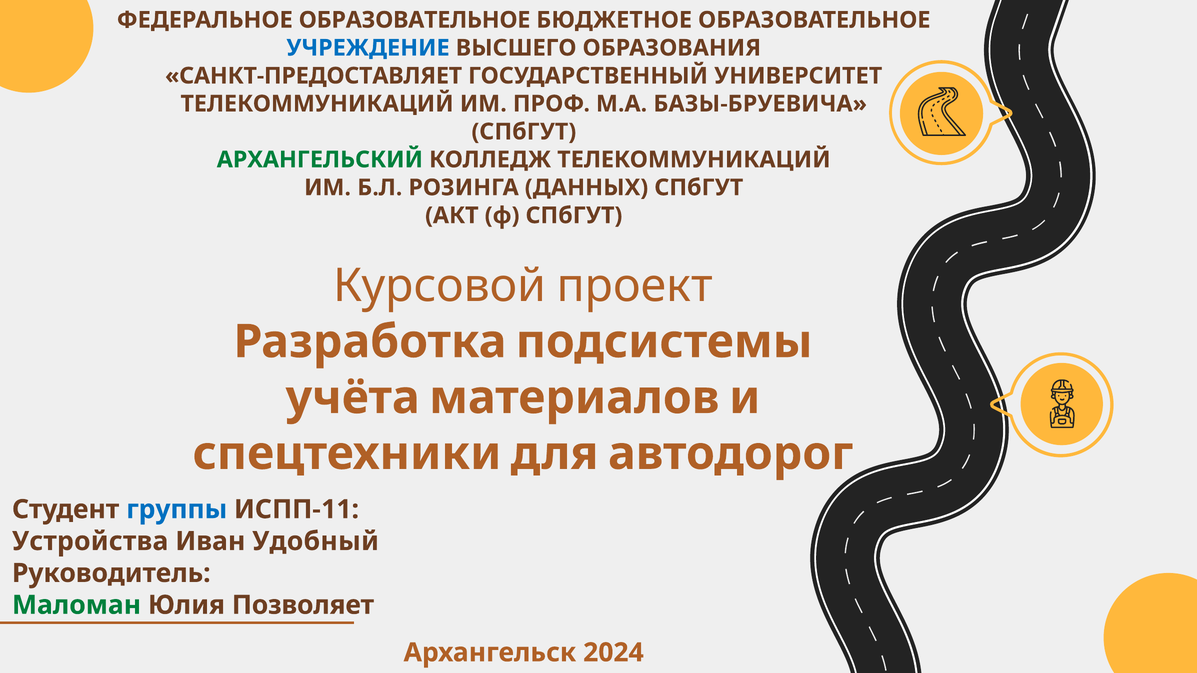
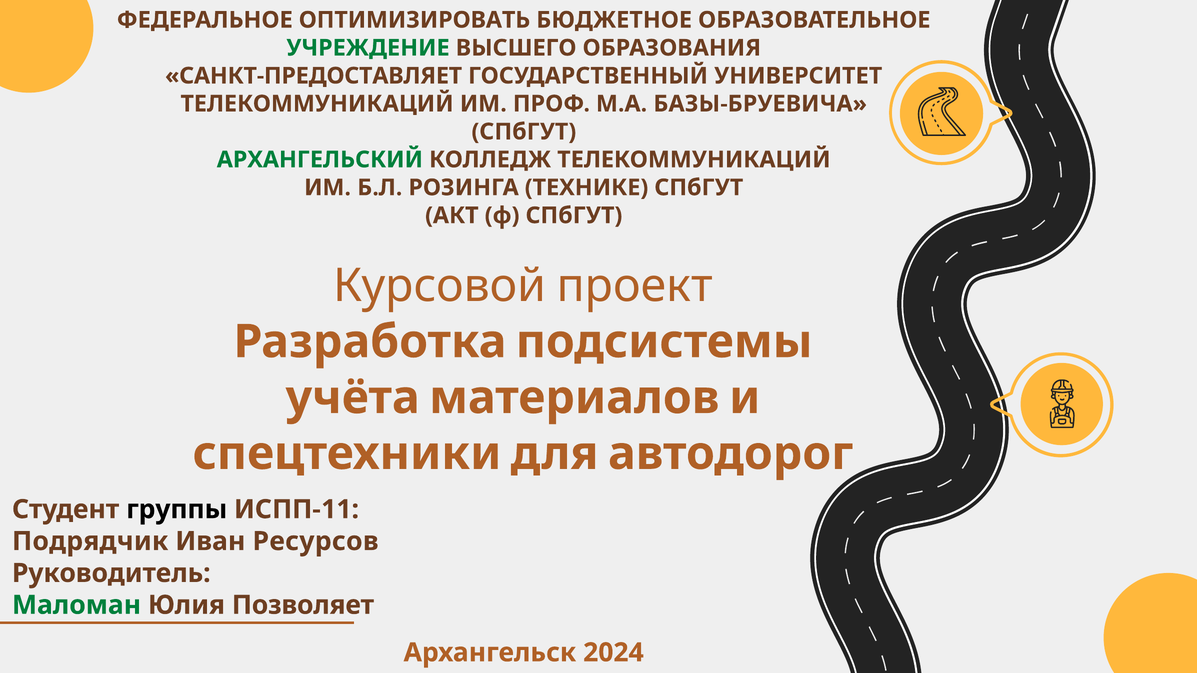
ФЕДЕРАЛЬНОЕ ОБРАЗОВАТЕЛЬНОЕ: ОБРАЗОВАТЕЛЬНОЕ -> ОПТИМИЗИРОВАТЬ (414, 20)
УЧРЕЖДЕНИЕ colour: blue -> green (368, 48)
ДАННЫХ: ДАННЫХ -> ТЕХНИКЕ (587, 188)
группы colour: blue -> black (177, 510)
Устройства: Устройства -> Подрядчик (90, 542)
Удобный: Удобный -> Ресурсов (316, 542)
